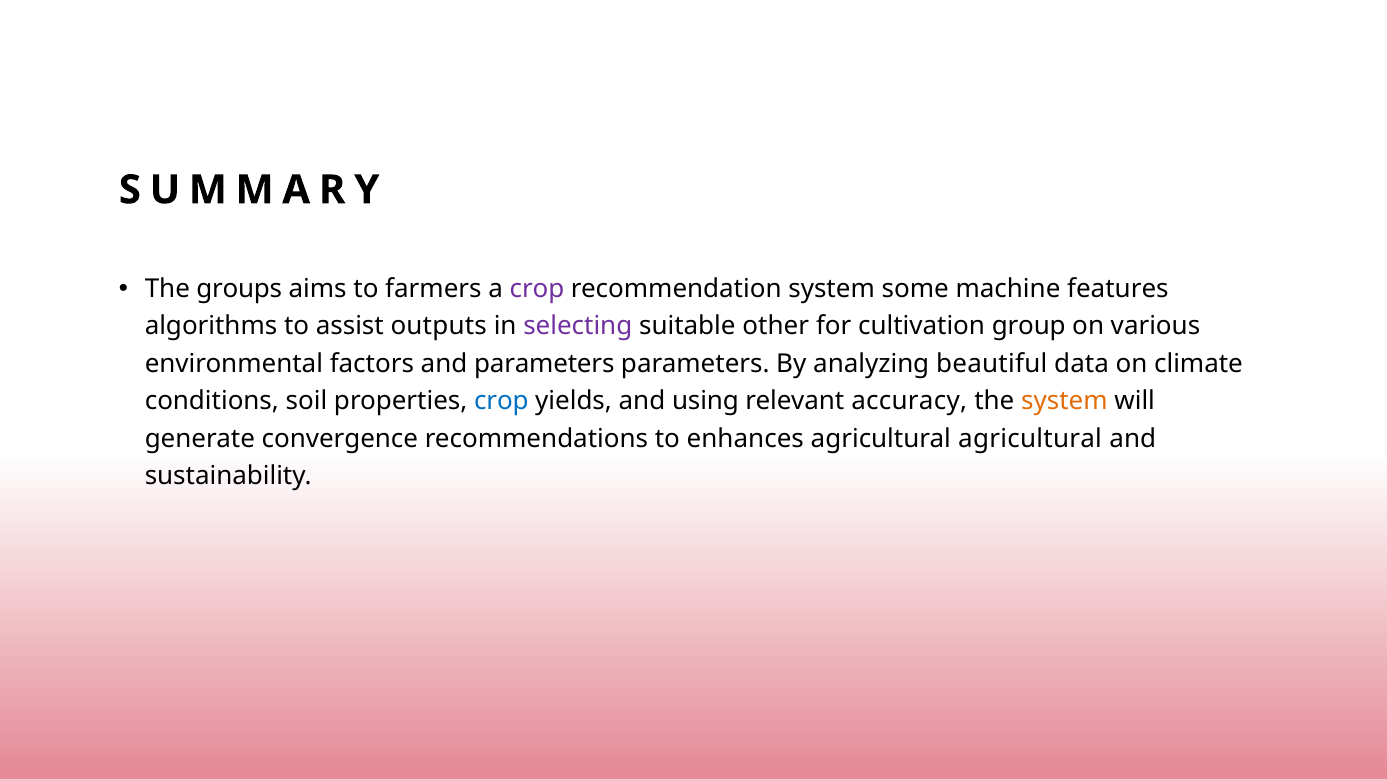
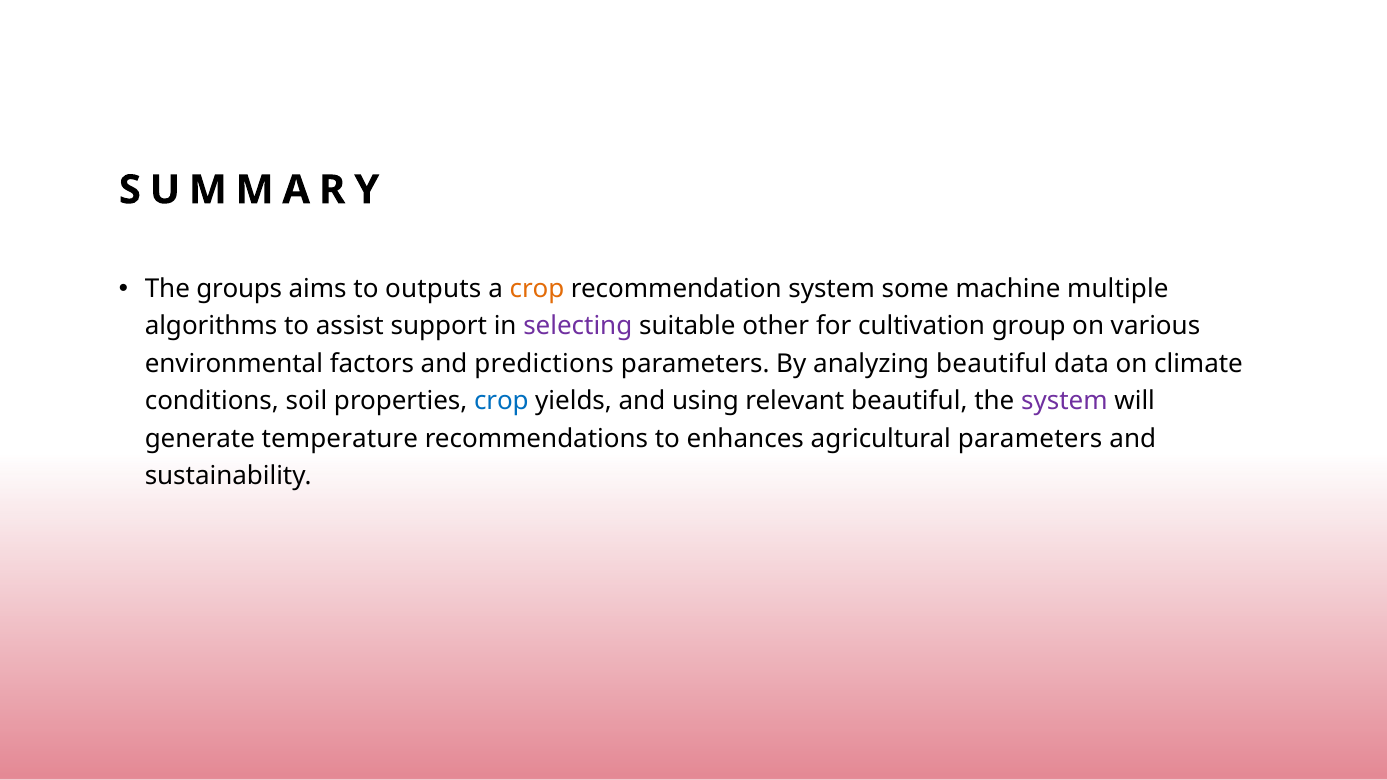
farmers: farmers -> outputs (433, 289)
crop colour: purple -> orange (537, 289)
features: features -> multiple (1118, 289)
outputs: outputs -> support (439, 326)
and parameters: parameters -> predictions (544, 364)
relevant accuracy: accuracy -> beautiful (909, 401)
system colour: orange -> purple (1064, 401)
convergence: convergence -> temperature (340, 439)
agricultural agricultural: agricultural -> parameters (1030, 439)
